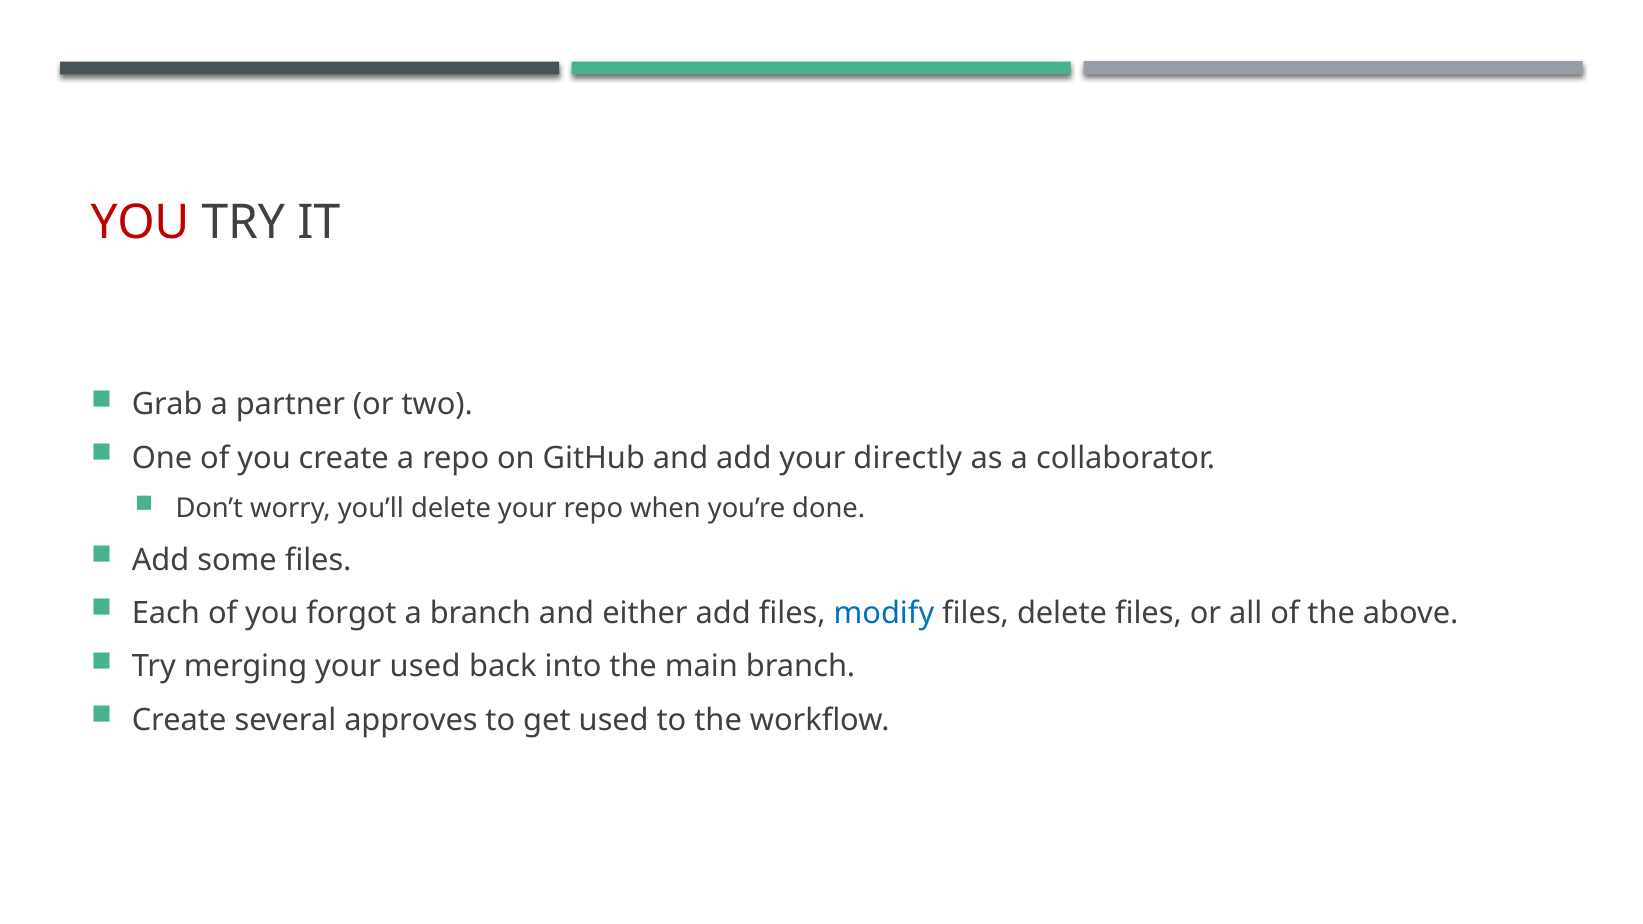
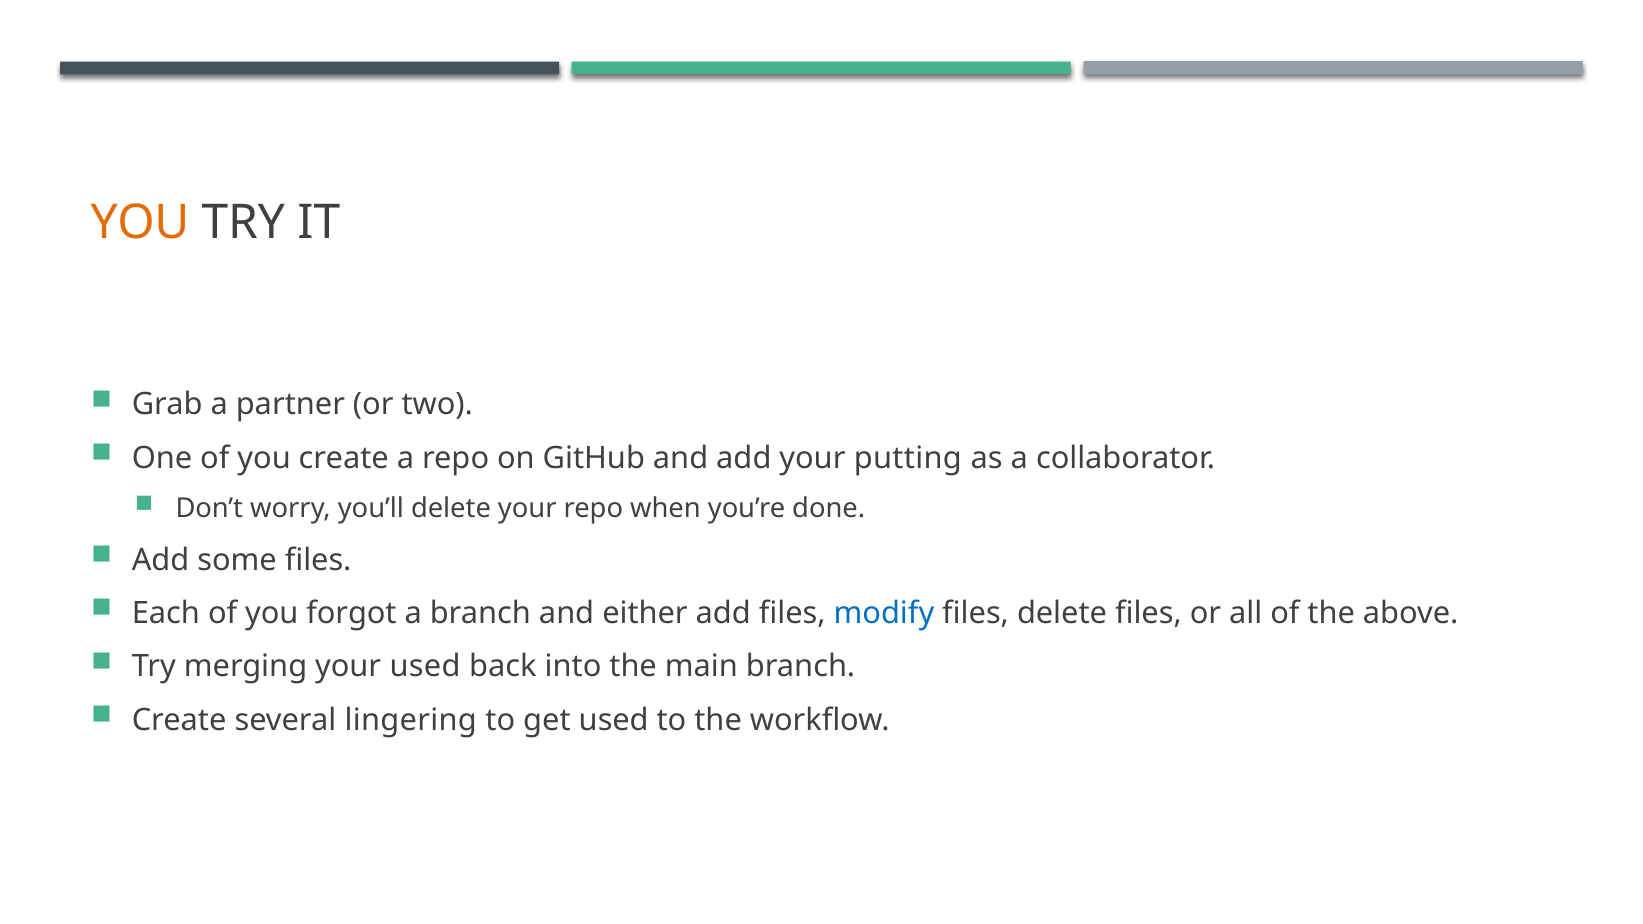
YOU colour: red -> orange (140, 223)
directly: directly -> putting (908, 458)
approves: approves -> lingering (411, 720)
